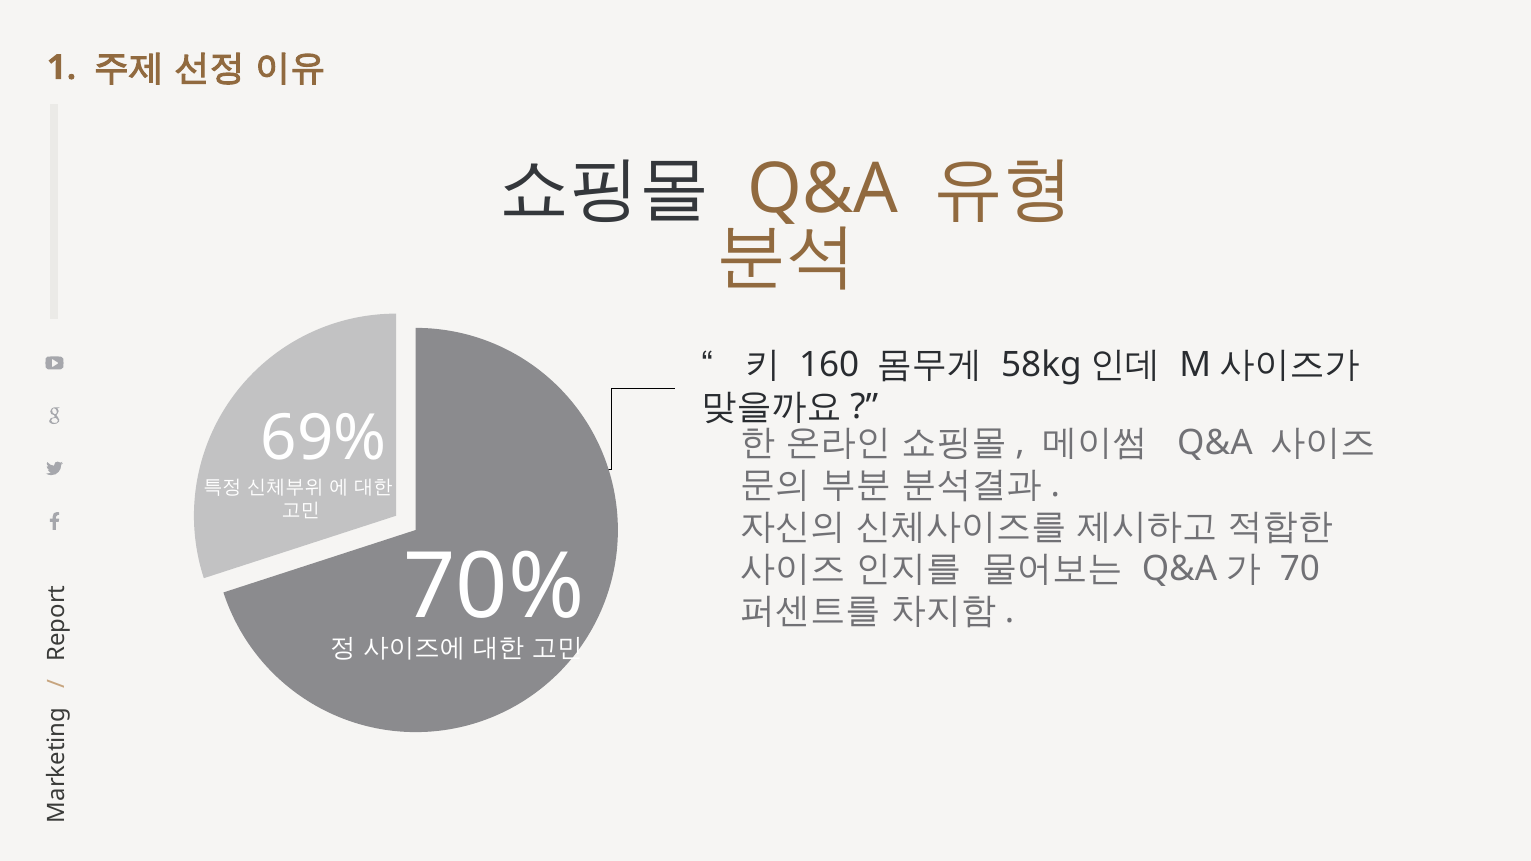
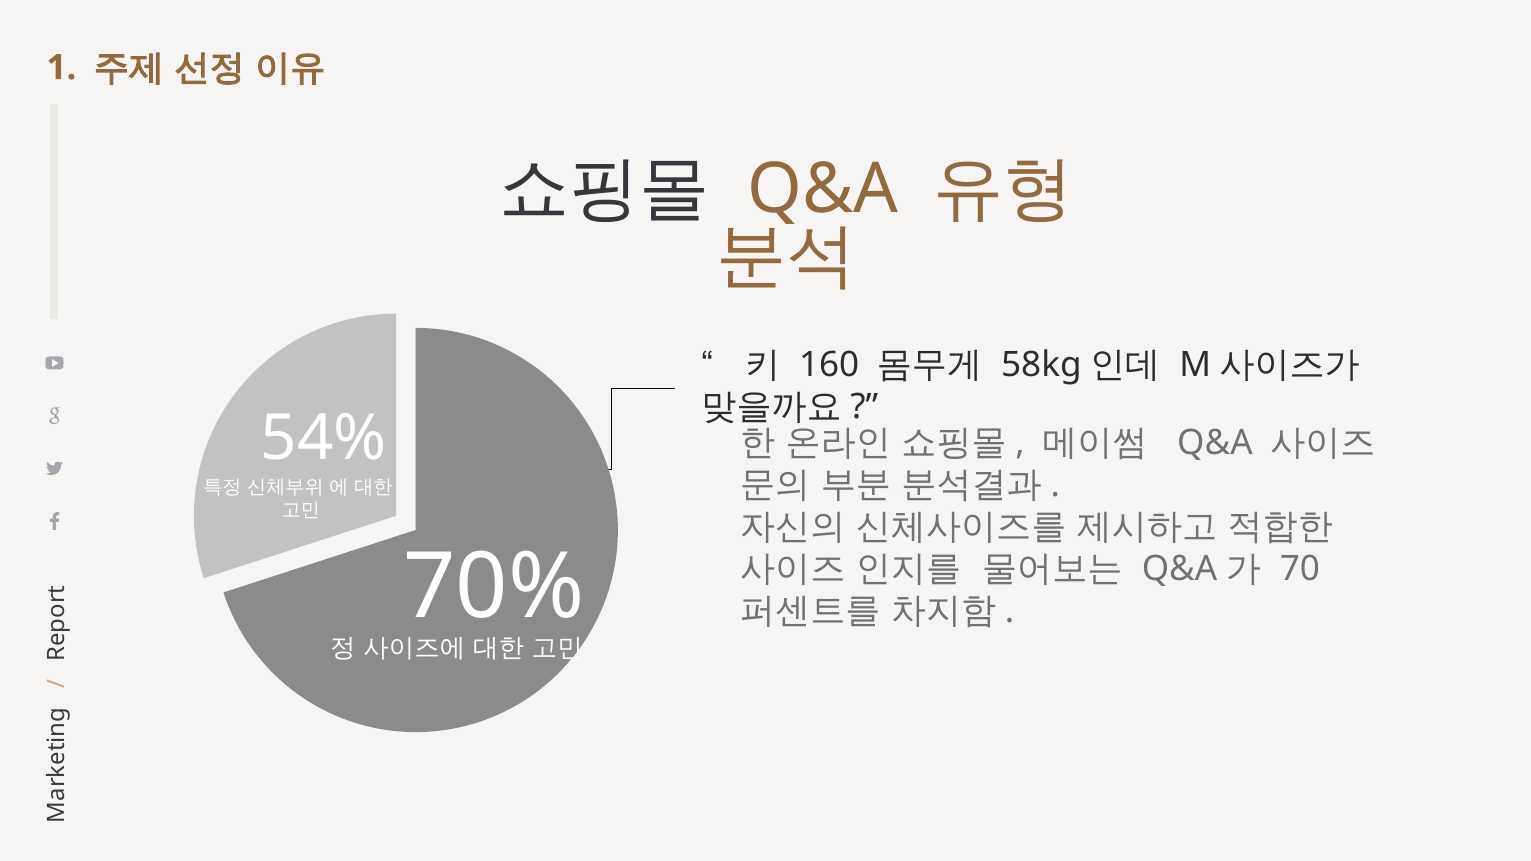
69%: 69% -> 54% (324, 439)
